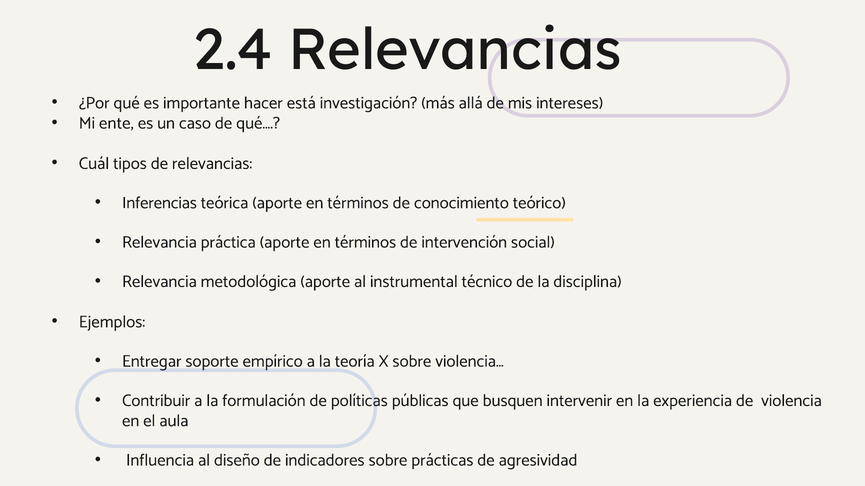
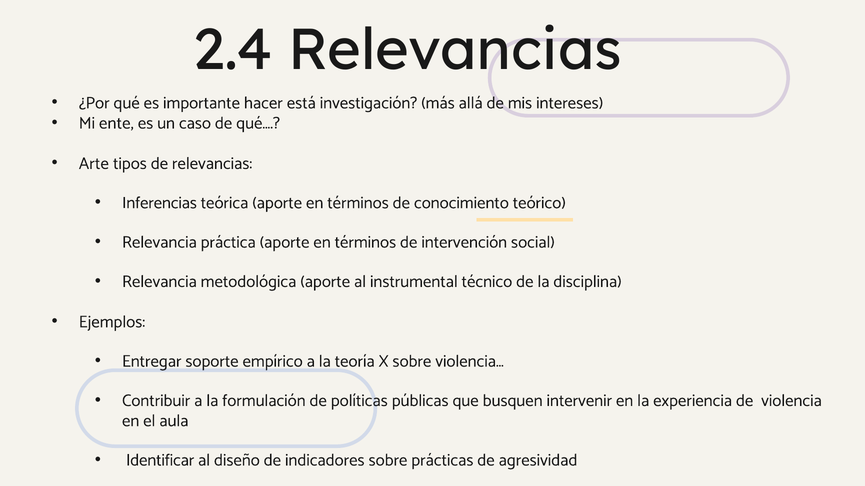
Cuál: Cuál -> Arte (94, 164)
Influencia: Influencia -> Identificar (160, 461)
